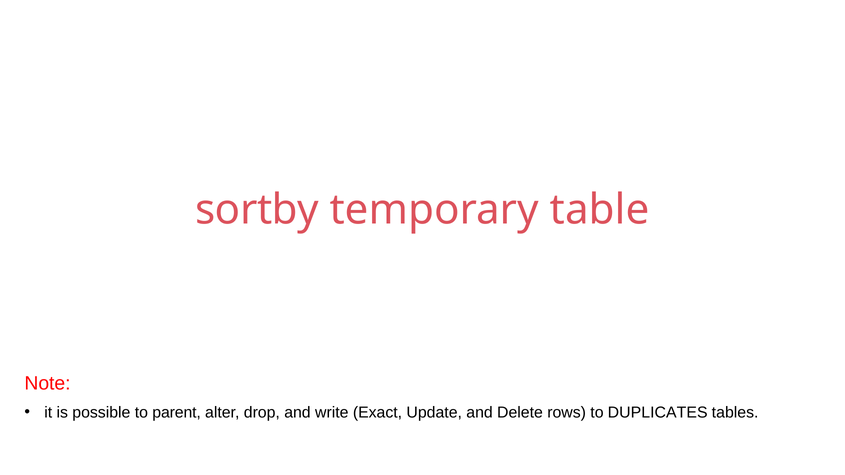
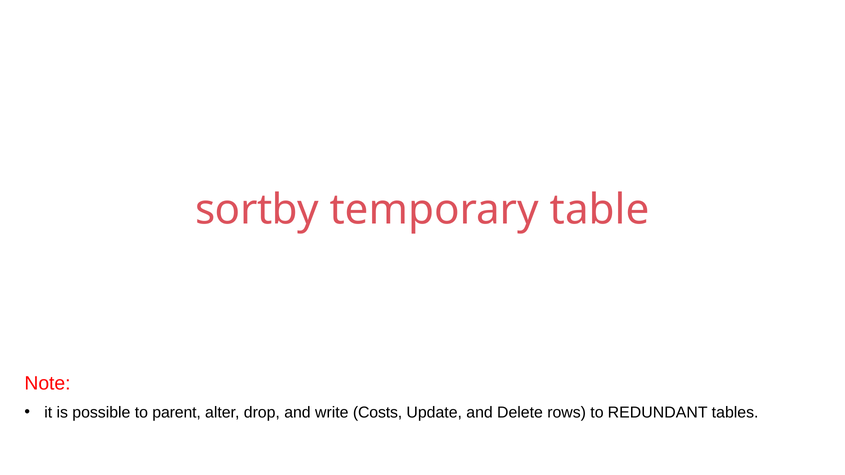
Exact: Exact -> Costs (378, 413)
DUPLICATES: DUPLICATES -> REDUNDANT (658, 413)
